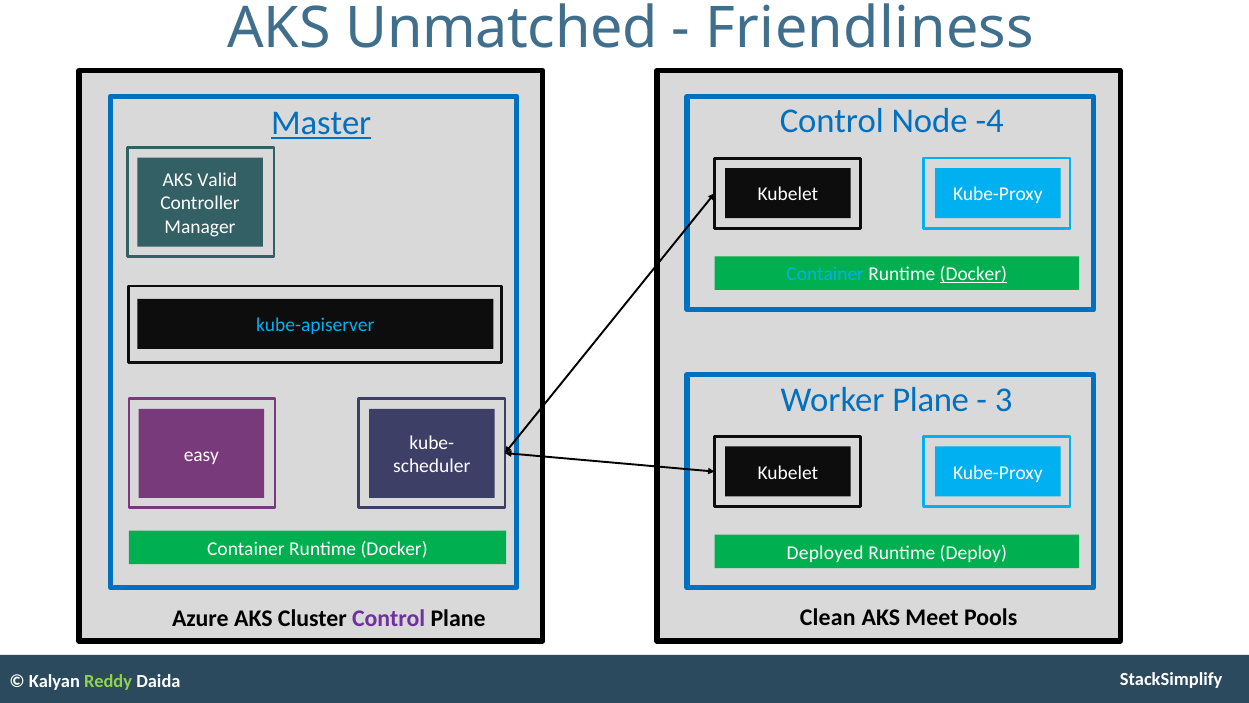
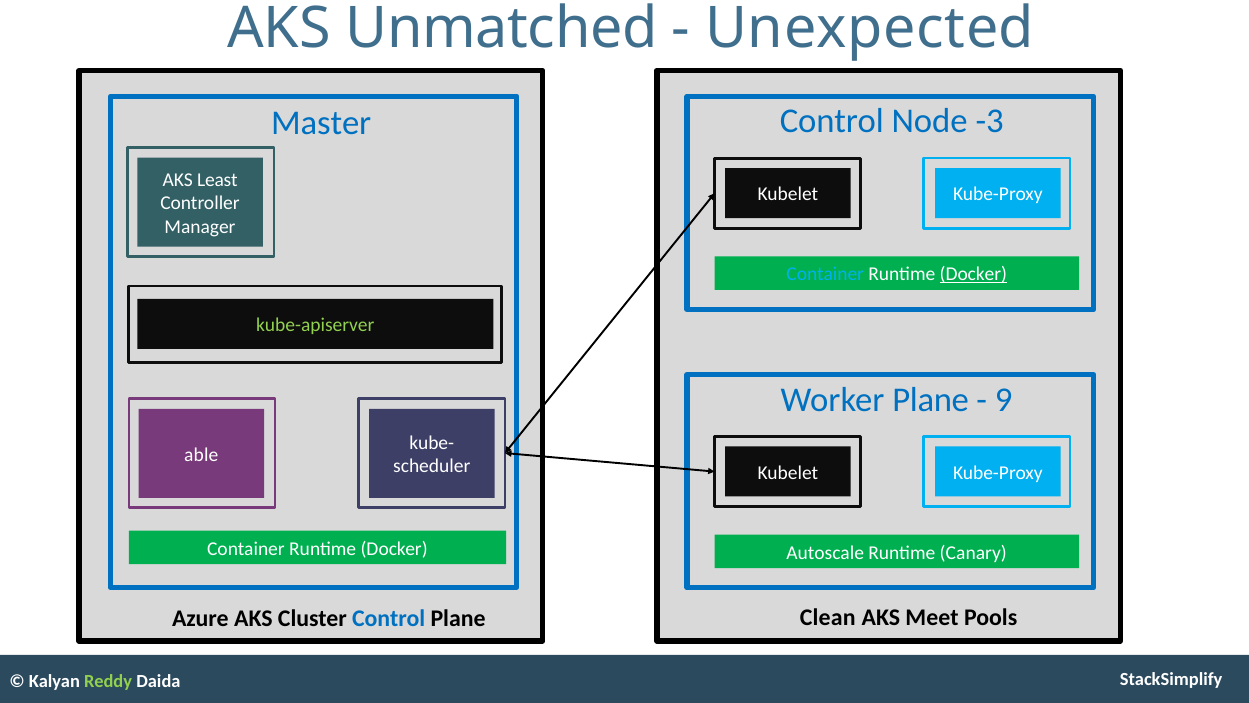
Friendliness: Friendliness -> Unexpected (870, 28)
-4: -4 -> -3 (990, 121)
Master underline: present -> none (321, 123)
Valid: Valid -> Least (217, 180)
kube-apiserver colour: light blue -> light green (315, 325)
3: 3 -> 9 (1004, 399)
easy: easy -> able (201, 455)
Deployed: Deployed -> Autoscale (825, 552)
Deploy: Deploy -> Canary (973, 552)
Control colour: purple -> blue (389, 618)
